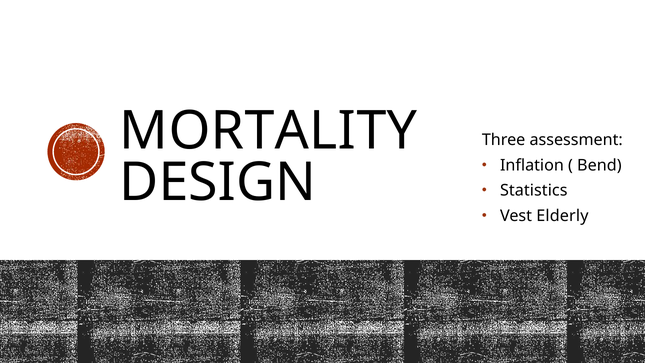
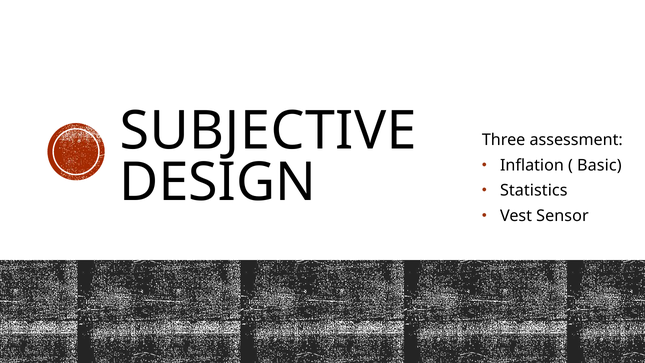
MORTALITY: MORTALITY -> SUBJECTIVE (268, 131)
Bend: Bend -> Basic (599, 165)
Elderly: Elderly -> Sensor (562, 216)
